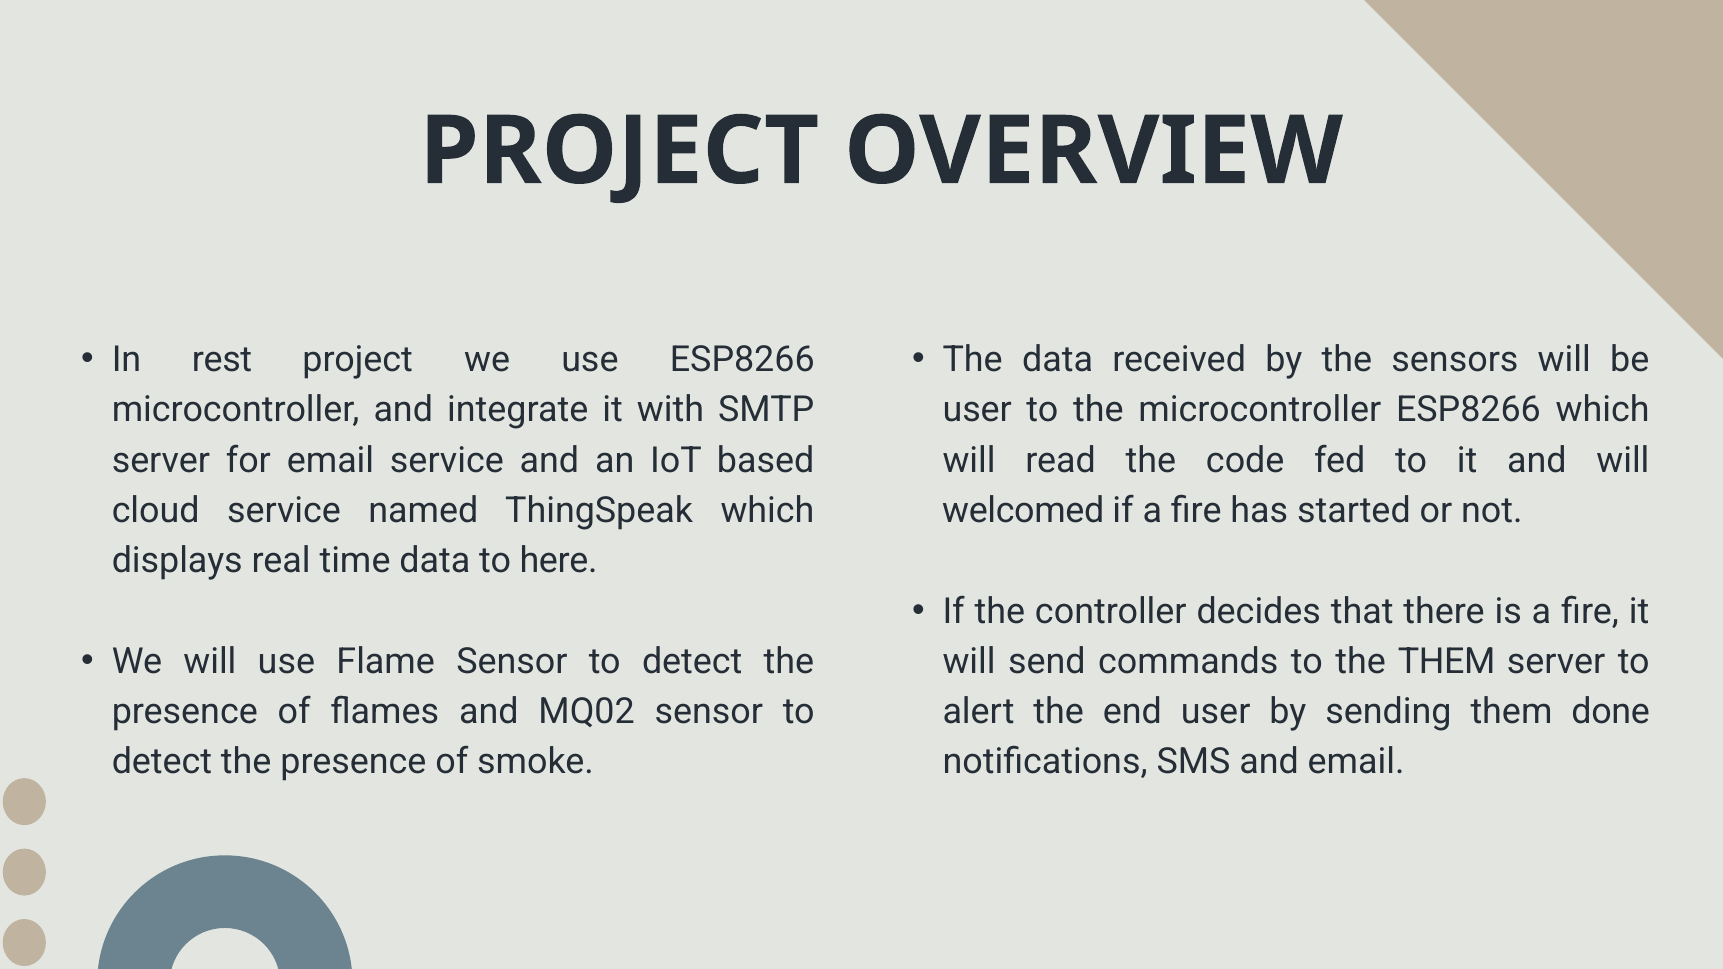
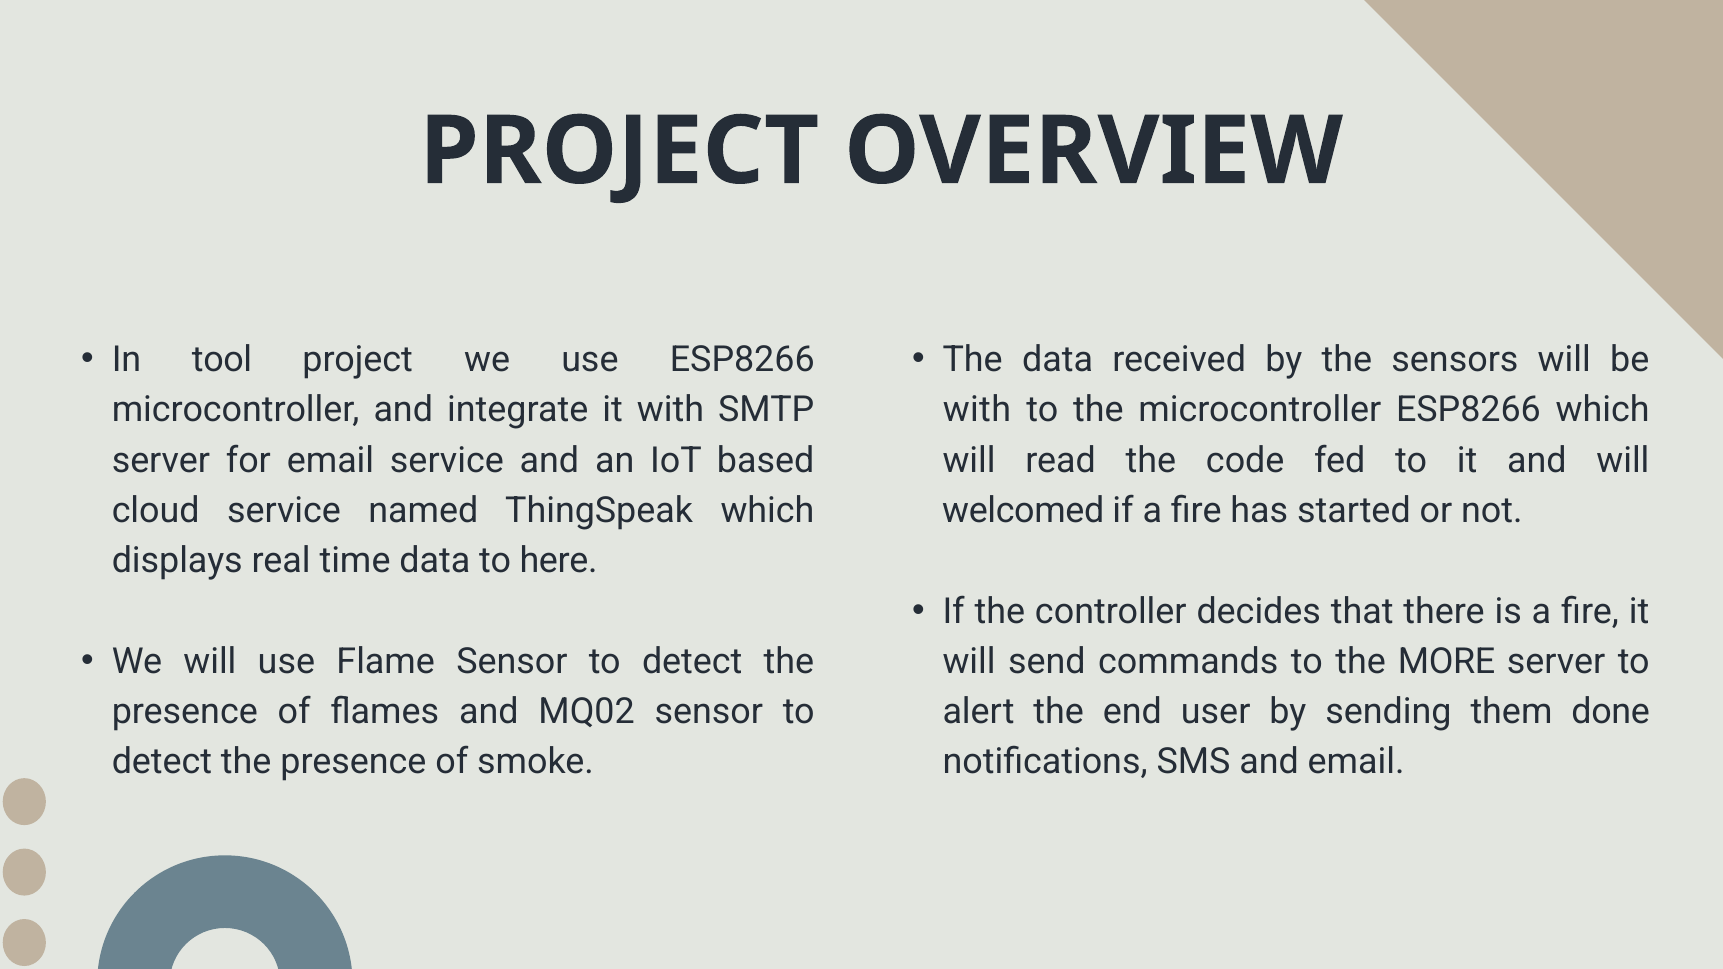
rest: rest -> tool (222, 360)
user: user -> with (977, 410)
the THEM: THEM -> MORE (1447, 662)
